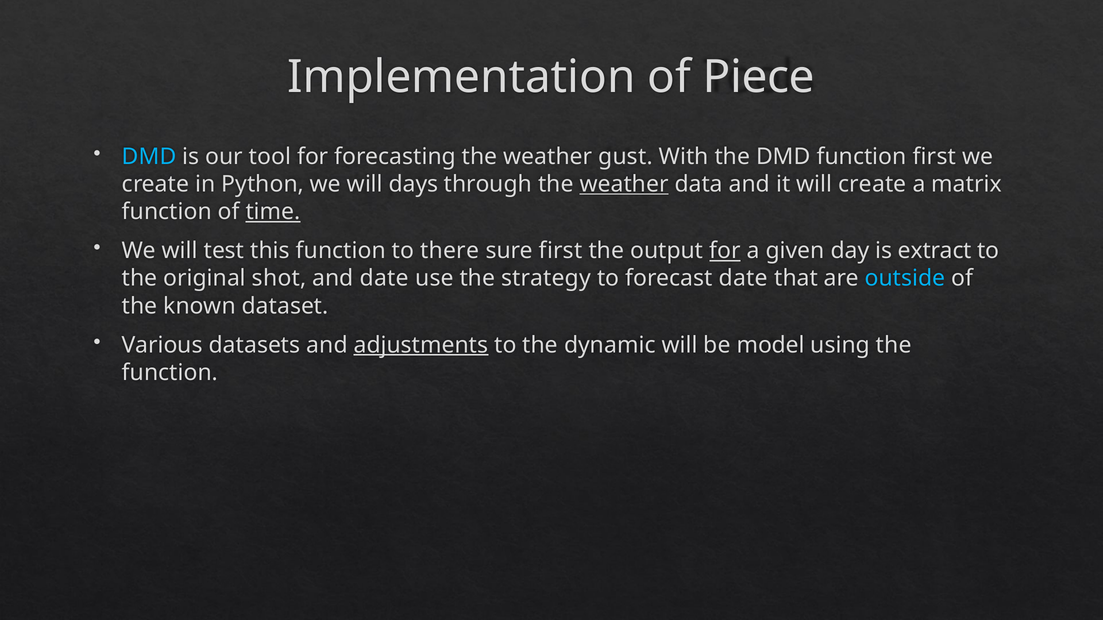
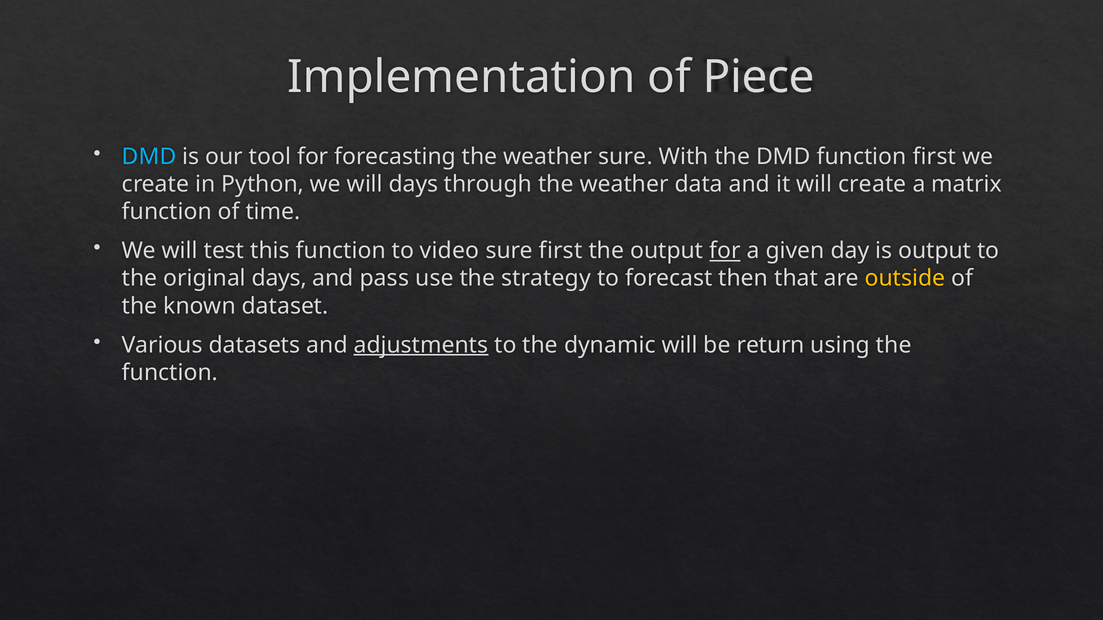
weather gust: gust -> sure (626, 157)
weather underline: present -> none (624, 184)
time underline: present -> none (273, 212)
there: there -> video (450, 251)
is extract: extract -> output (935, 251)
original shot: shot -> days (279, 279)
and date: date -> pass (384, 279)
forecast date: date -> then (743, 279)
outside colour: light blue -> yellow (905, 279)
model: model -> return (771, 345)
